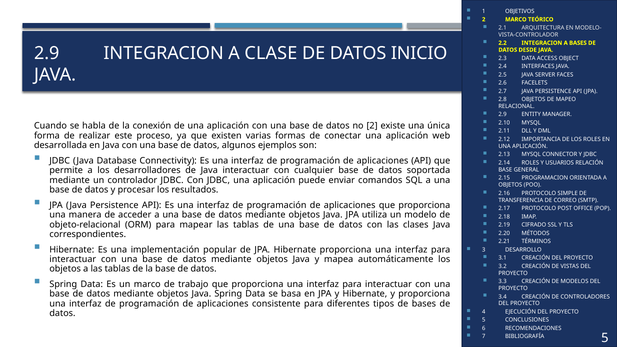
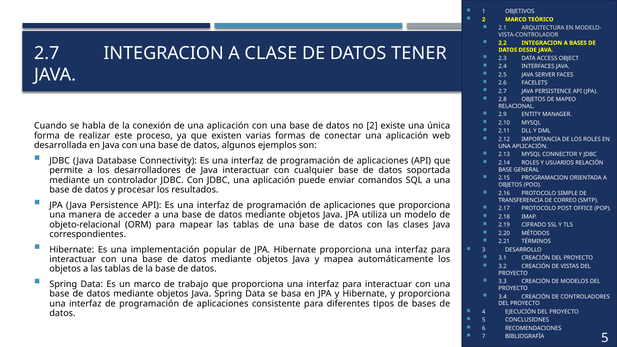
2.9: 2.9 -> 2.7 (47, 53)
INICIO: INICIO -> TENER (419, 53)
